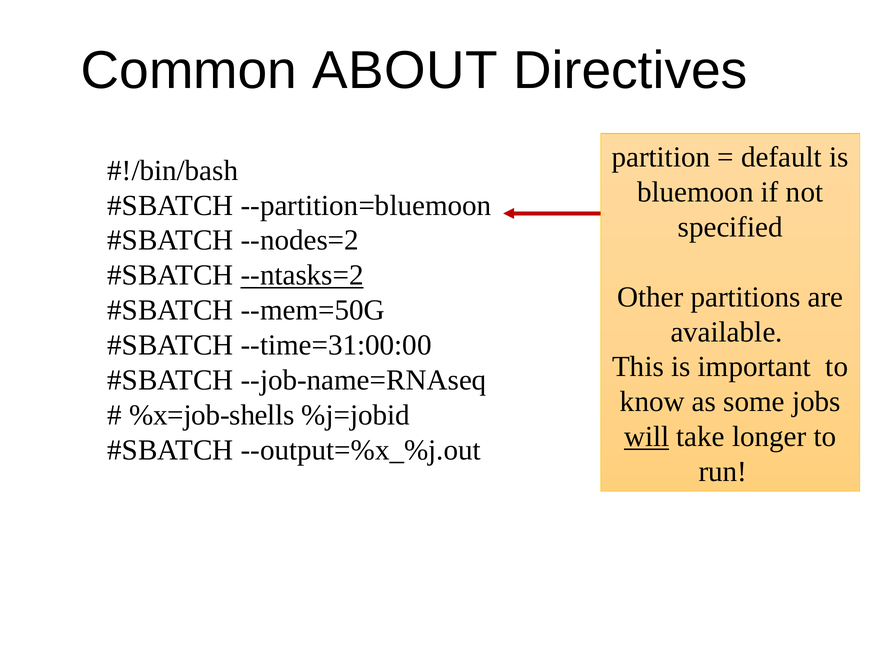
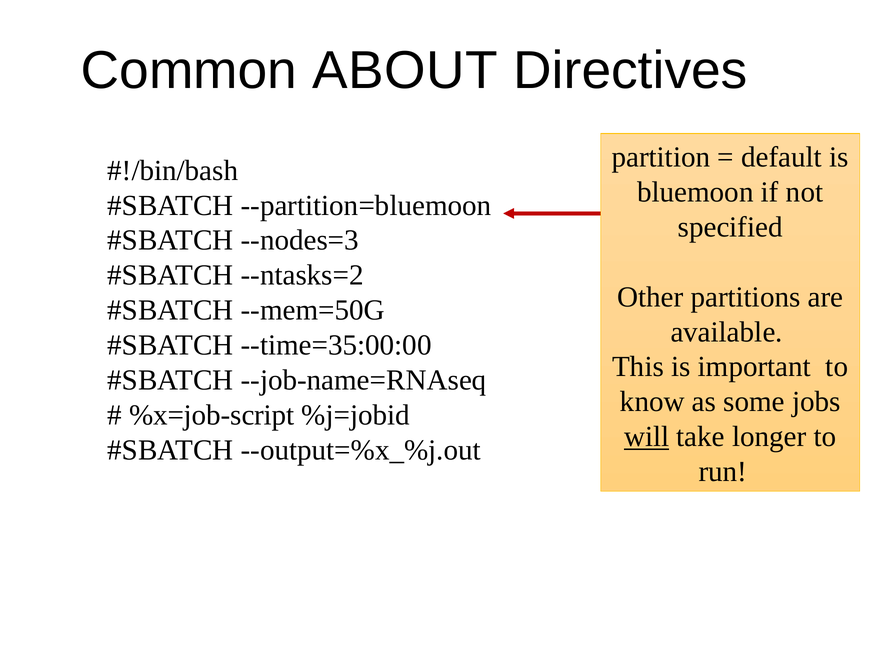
--nodes=2: --nodes=2 -> --nodes=3 (300, 240)
--ntasks=2 underline: present -> none (302, 275)
--time=31:00:00: --time=31:00:00 -> --time=35:00:00 (336, 345)
%x=job-shells: %x=job-shells -> %x=job-script (212, 415)
